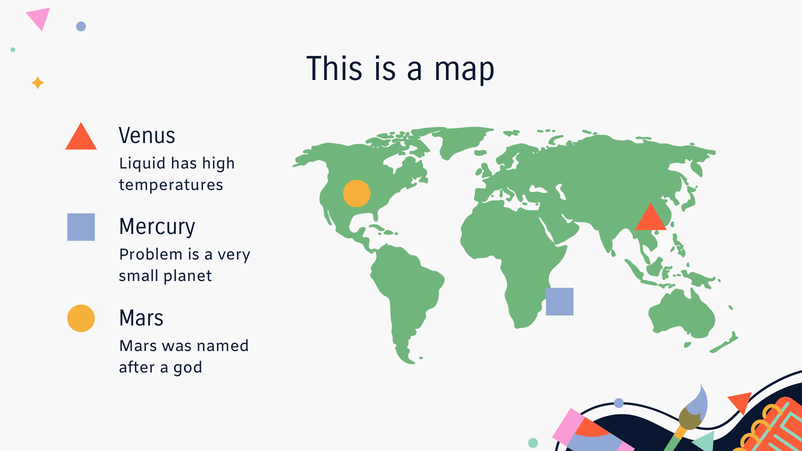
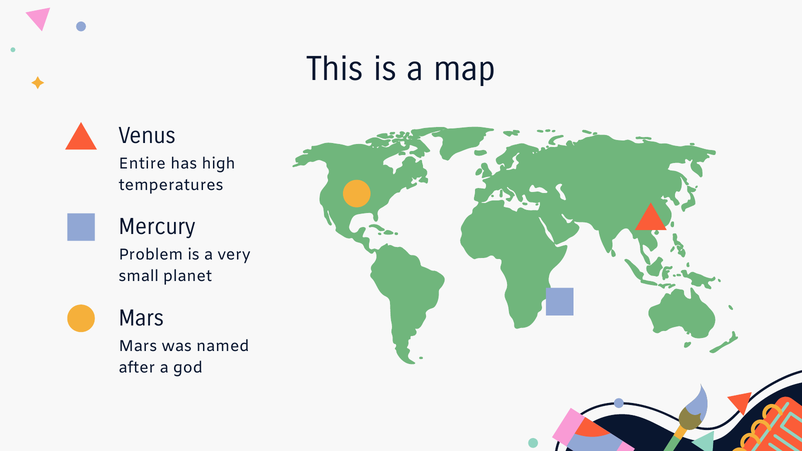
Liquid: Liquid -> Entire (142, 164)
